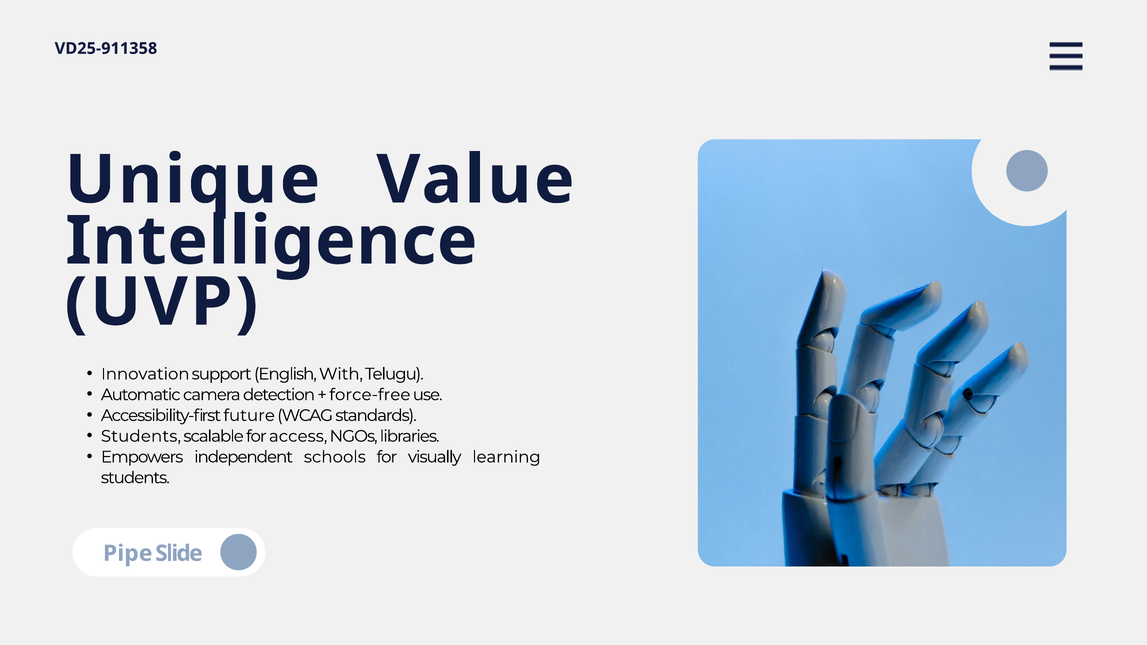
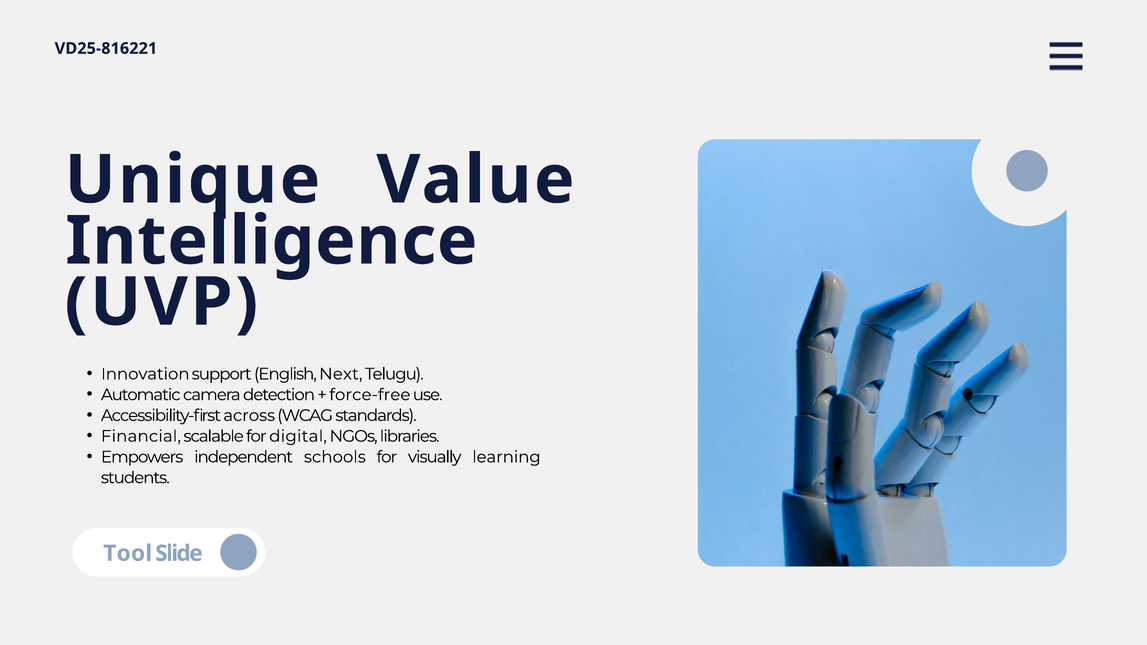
VD25-911358: VD25-911358 -> VD25-816221 (106, 48)
With: With -> Next (341, 374)
future: future -> across (249, 416)
Students: Students -> Financial (141, 436)
access: access -> digital (298, 436)
Pipe: Pipe -> Tool (128, 554)
